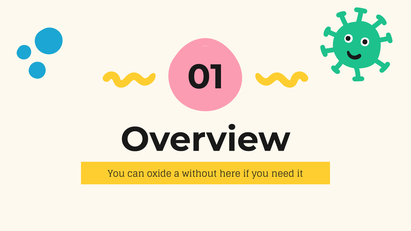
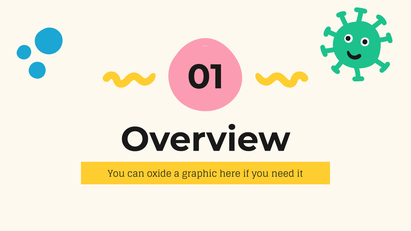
without: without -> graphic (200, 174)
